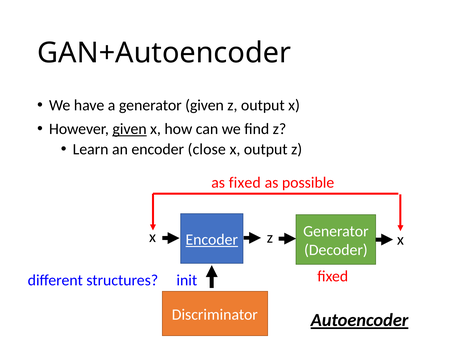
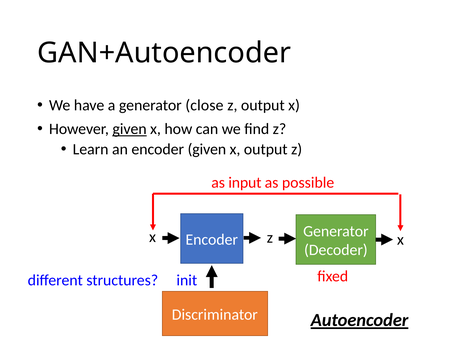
generator given: given -> close (204, 105)
encoder close: close -> given (207, 149)
as fixed: fixed -> input (245, 182)
Encoder underline: present -> none (212, 240)
